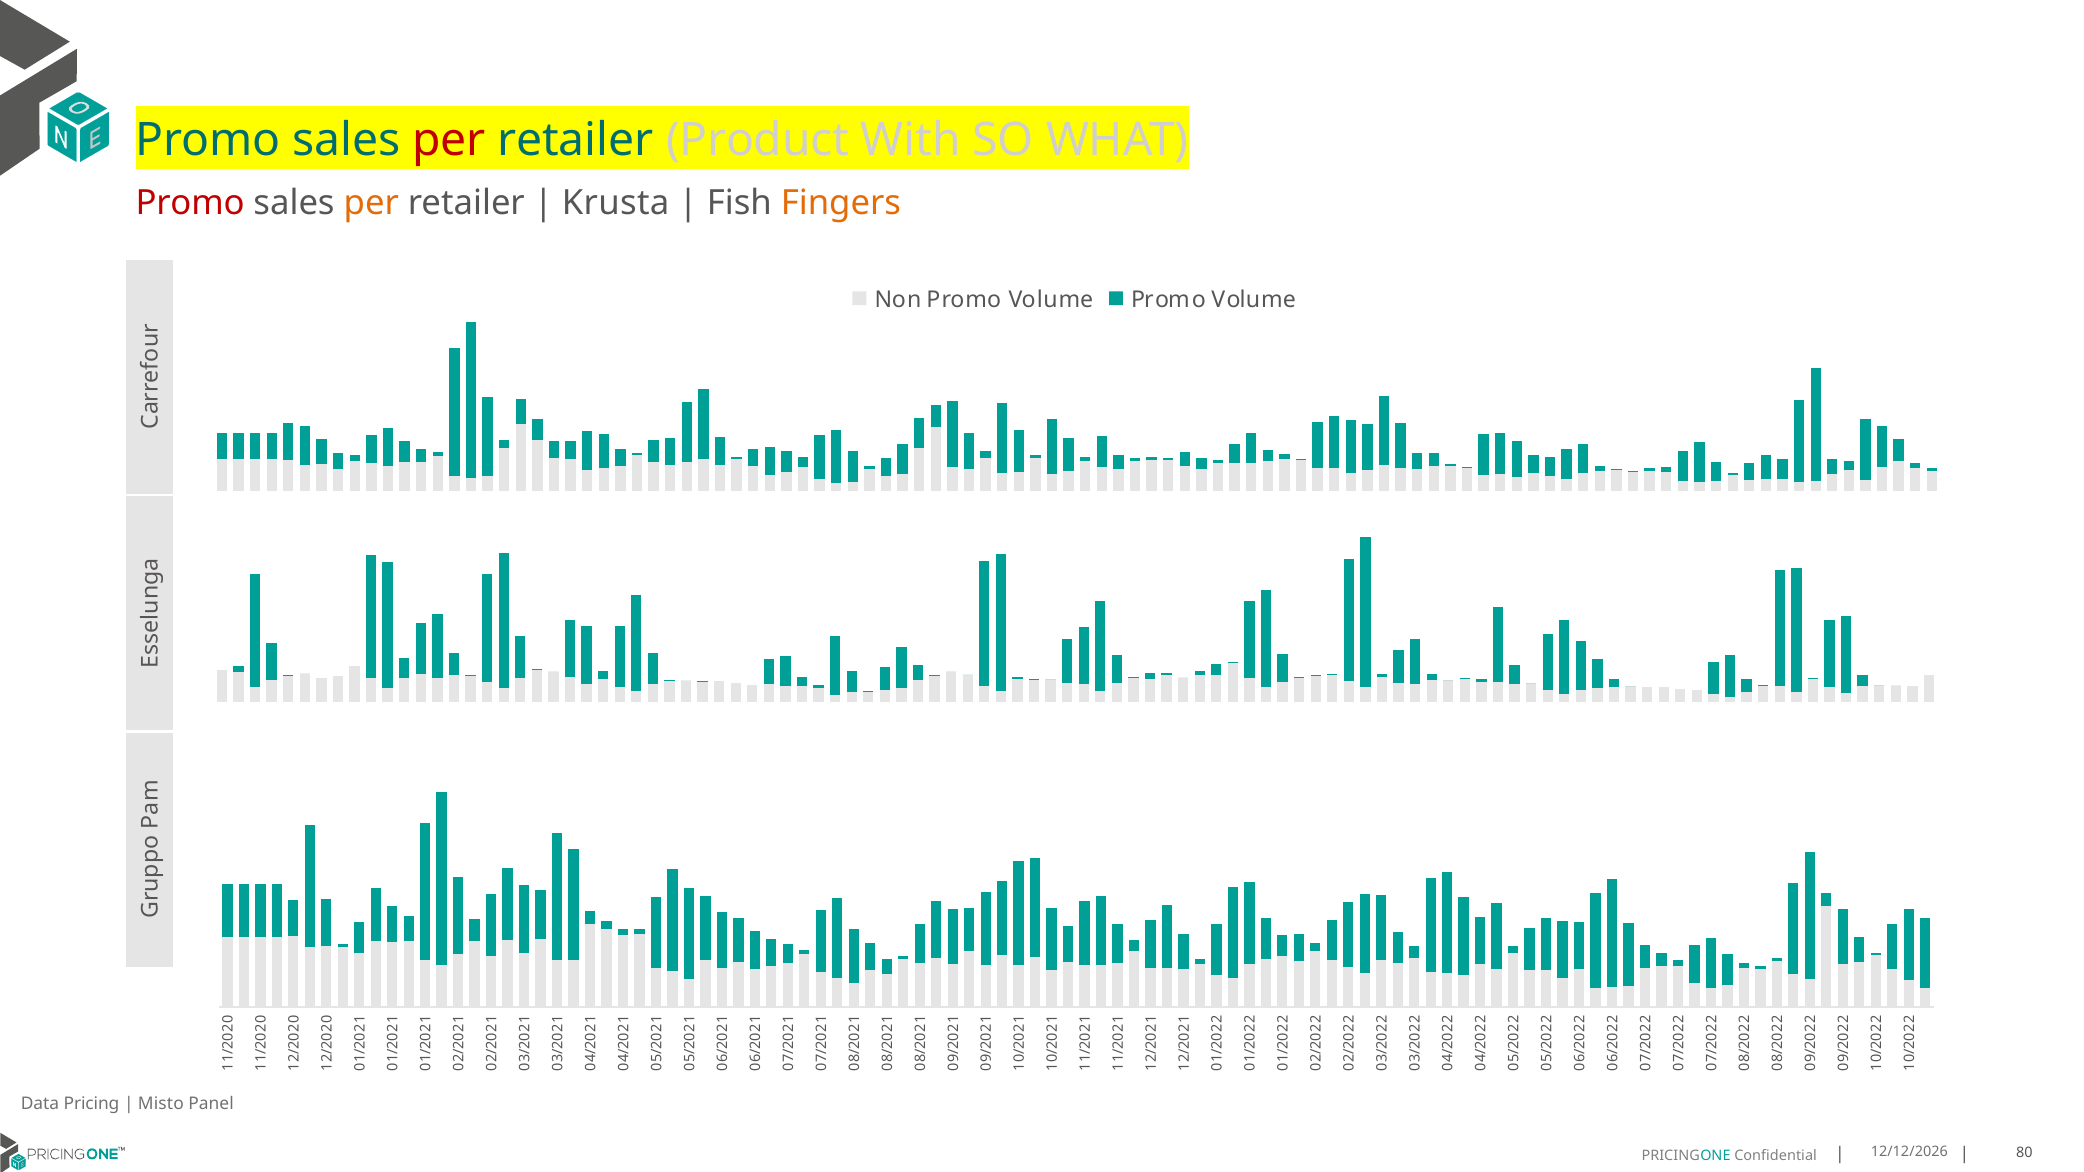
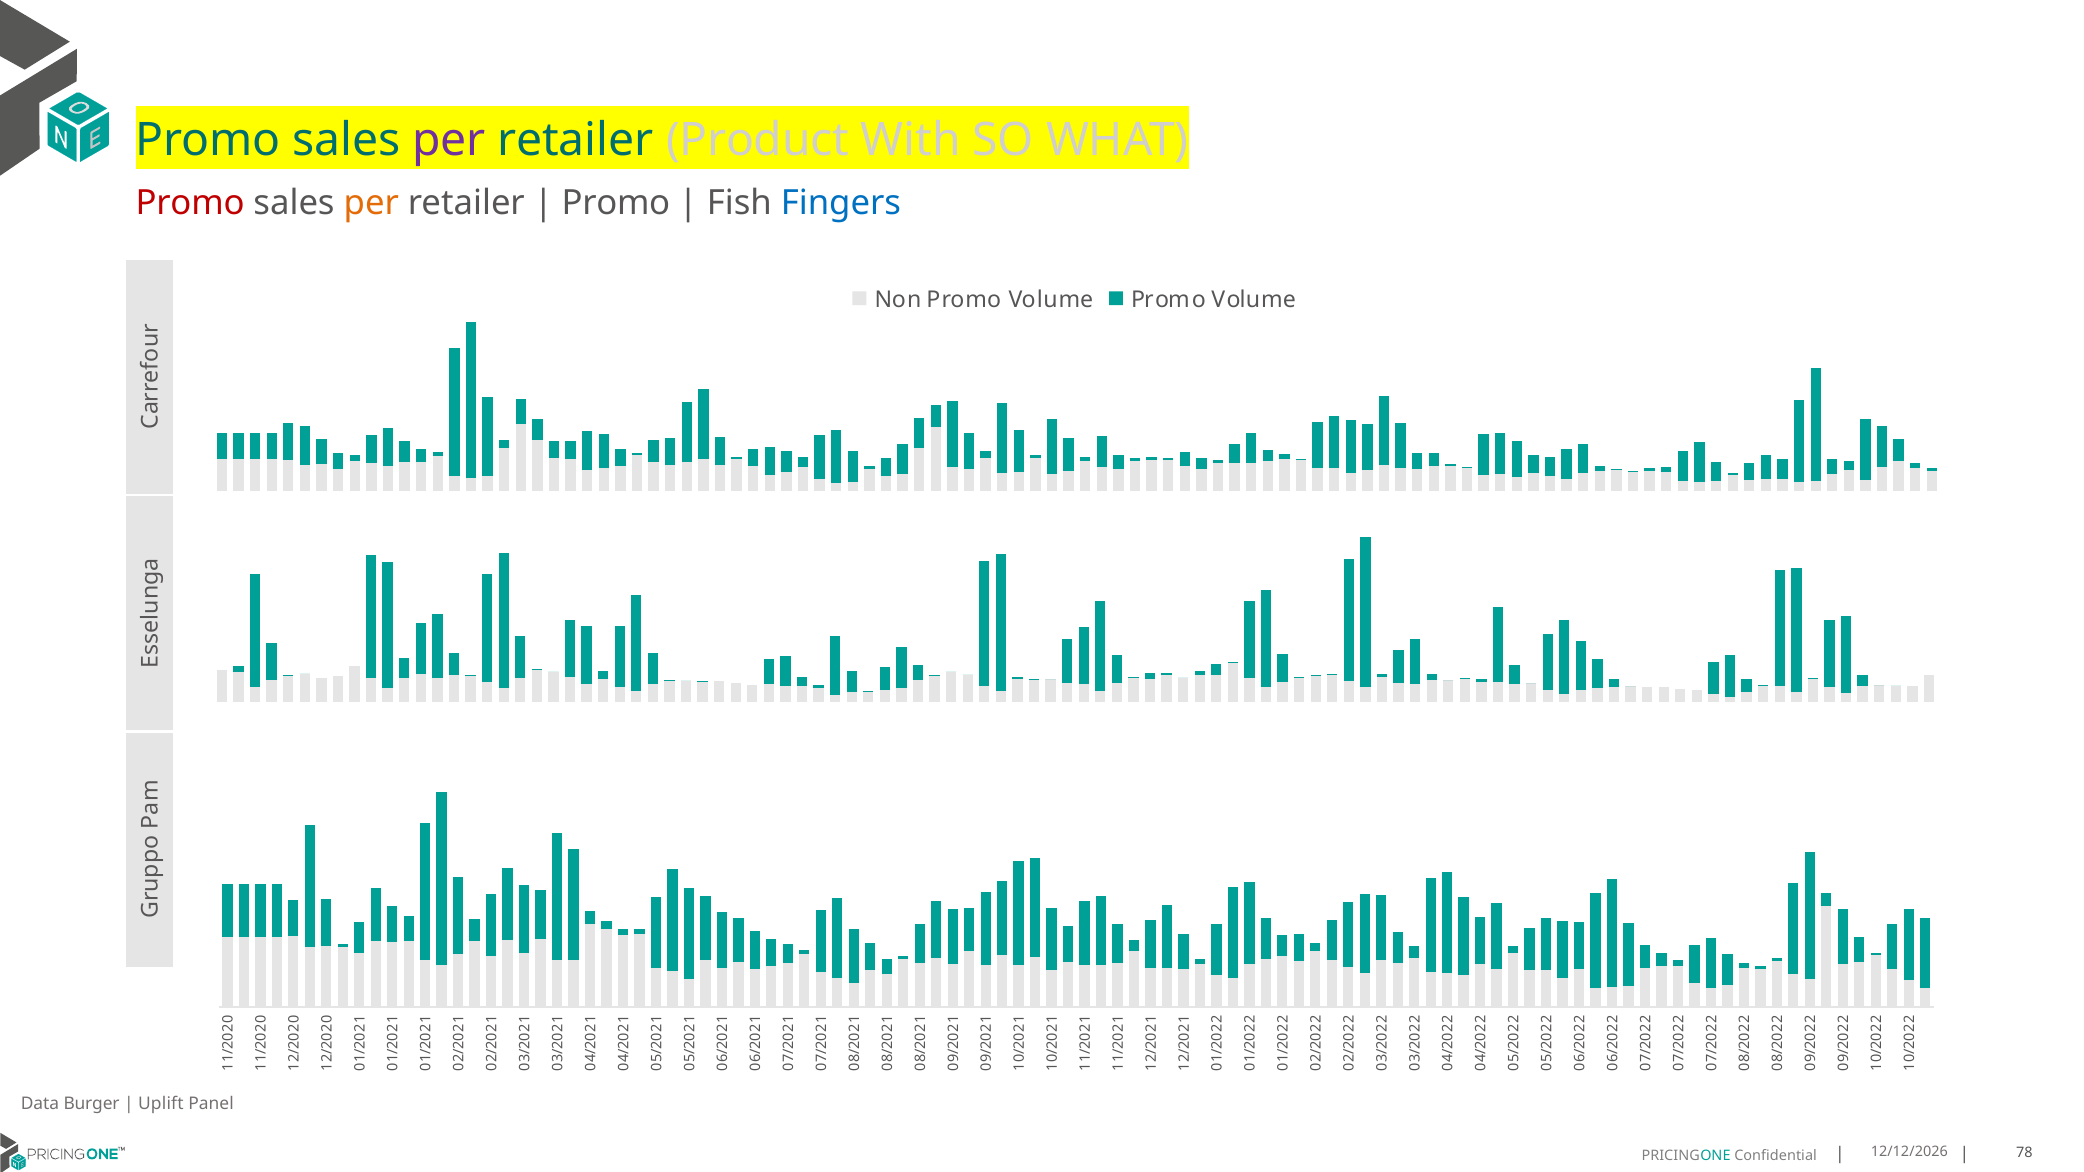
per colour: red -> purple (449, 140)
Krusta: Krusta -> Promo (616, 203)
Fingers colour: orange -> blue (841, 203)
Pricing: Pricing -> Burger (92, 1104)
Misto: Misto -> Uplift (161, 1104)
80: 80 -> 78 (2024, 1153)
